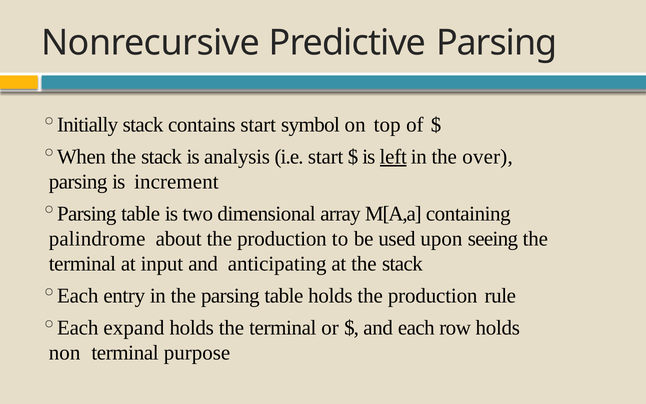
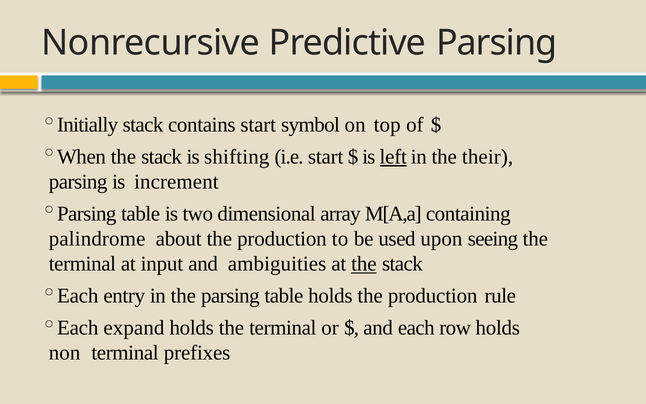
analysis: analysis -> shifting (237, 157)
over: over -> their (488, 157)
anticipating: anticipating -> ambiguities (277, 264)
the underline: none -> present (364, 264)
purpose: purpose -> prefixes (197, 353)
